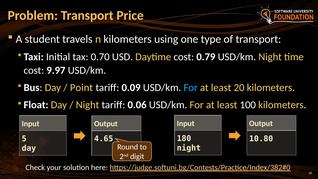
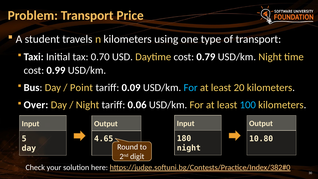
9.97: 9.97 -> 0.99 (56, 70)
Float: Float -> Over (36, 105)
100 colour: white -> light blue (248, 105)
